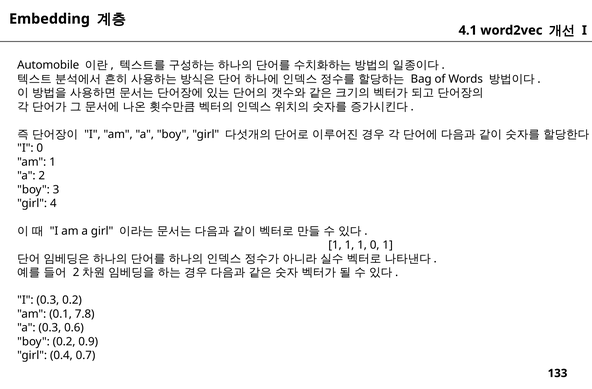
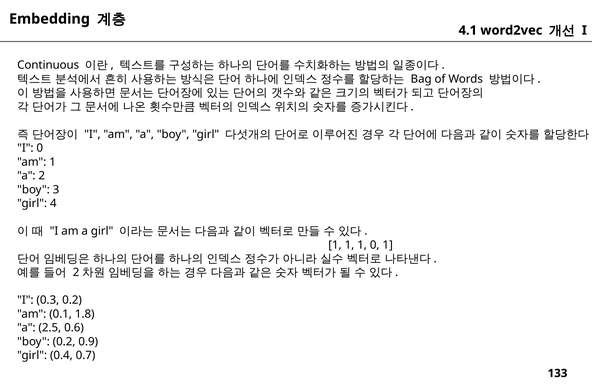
Automobile: Automobile -> Continuous (48, 65)
7.8: 7.8 -> 1.8 (85, 314)
a 0.3: 0.3 -> 2.5 (50, 328)
